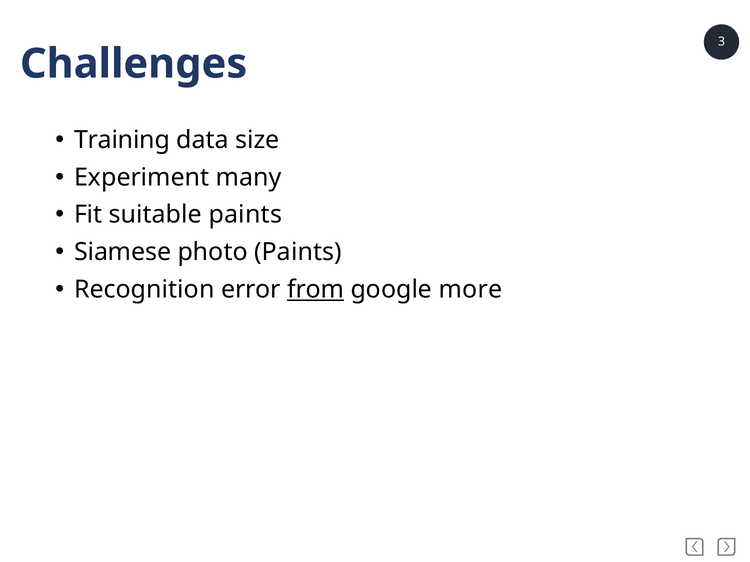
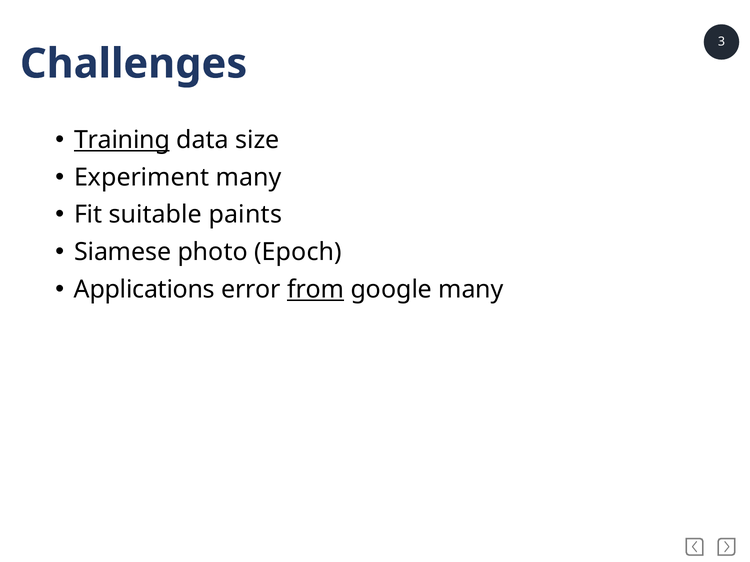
Training underline: none -> present (122, 140)
photo Paints: Paints -> Epoch (298, 252)
Recognition: Recognition -> Applications (144, 290)
google more: more -> many (471, 290)
